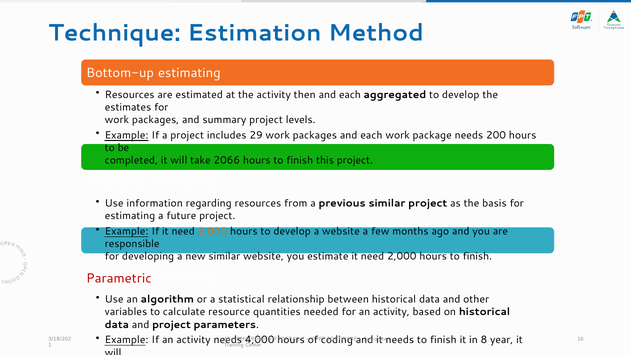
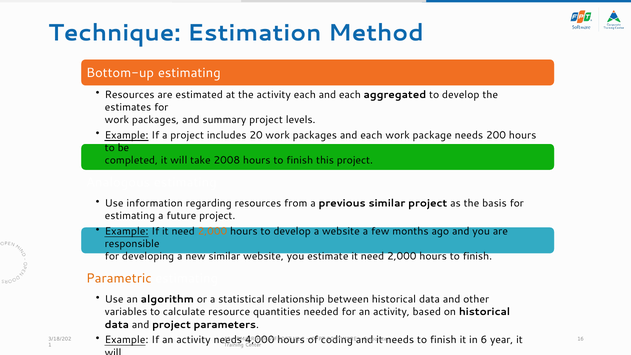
activity then: then -> each (305, 95)
29: 29 -> 20 (256, 135)
2066: 2066 -> 2008 (227, 160)
Parametric colour: red -> orange (119, 279)
8: 8 -> 6 (484, 340)
